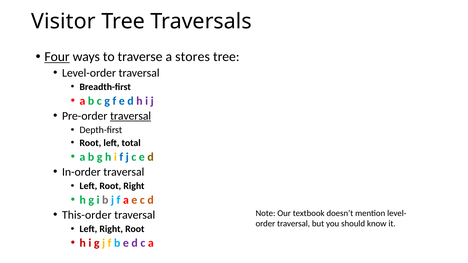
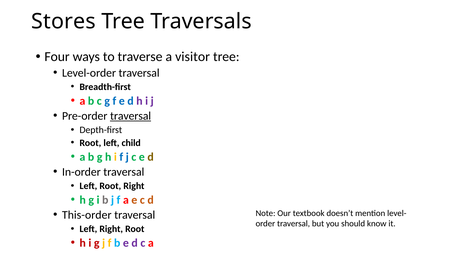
Visitor: Visitor -> Stores (63, 21)
Four underline: present -> none (57, 57)
stores: stores -> visitor (193, 57)
total: total -> child (131, 143)
